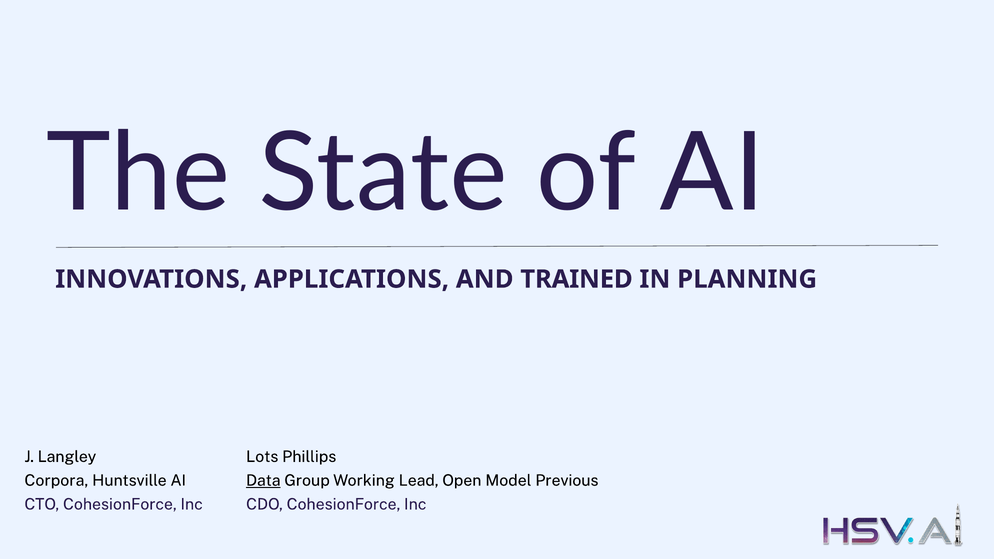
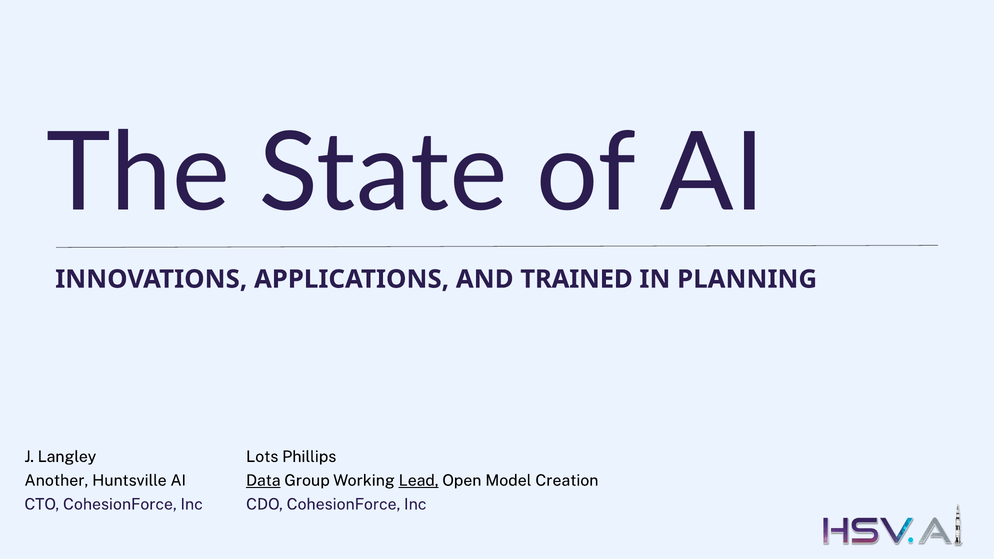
Corpora: Corpora -> Another (56, 481)
Lead underline: none -> present (419, 481)
Previous: Previous -> Creation (567, 481)
